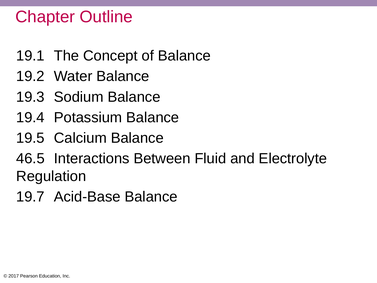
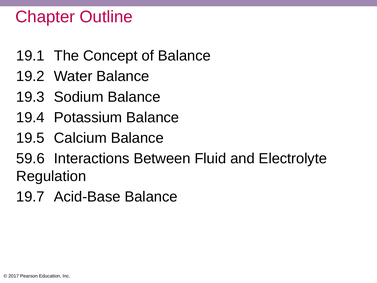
46.5: 46.5 -> 59.6 (30, 158)
